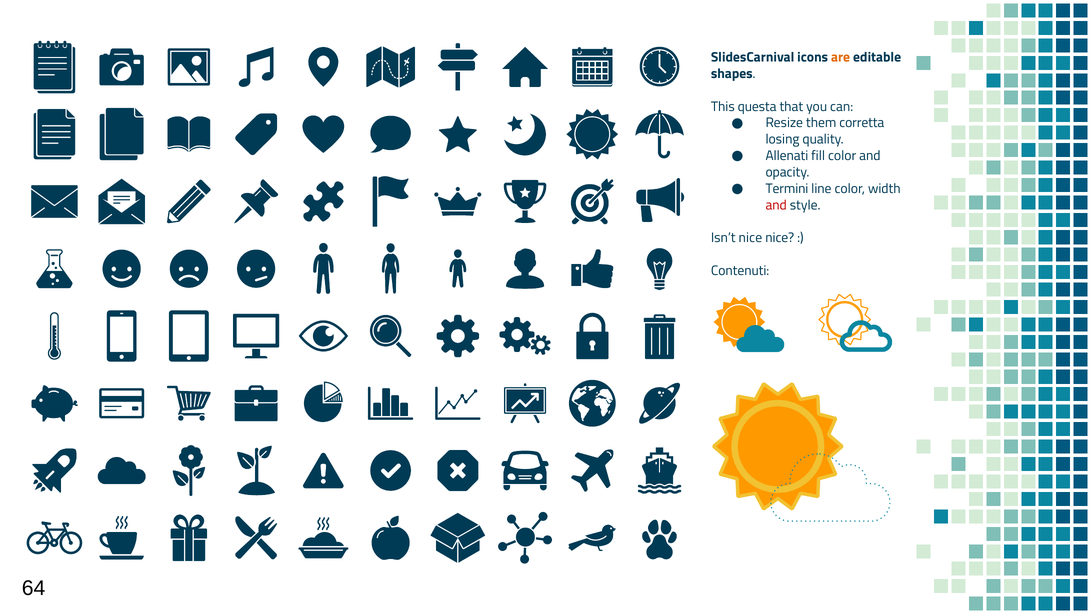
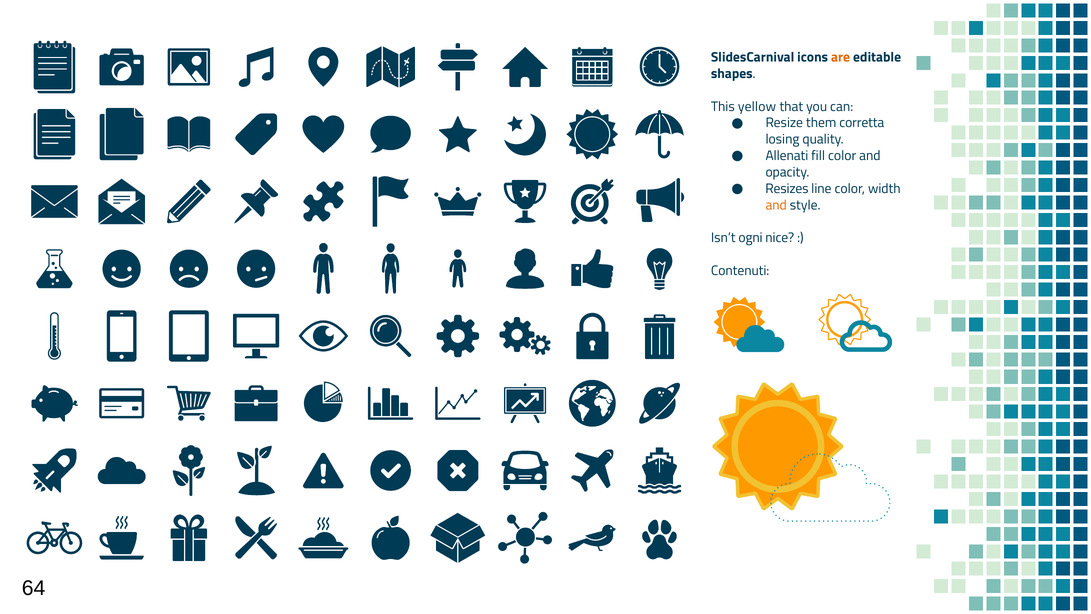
questa: questa -> yellow (757, 106)
Termini: Termini -> Resizes (787, 189)
and colour: red -> orange (776, 205)
Isn’t nice: nice -> ogni (751, 238)
